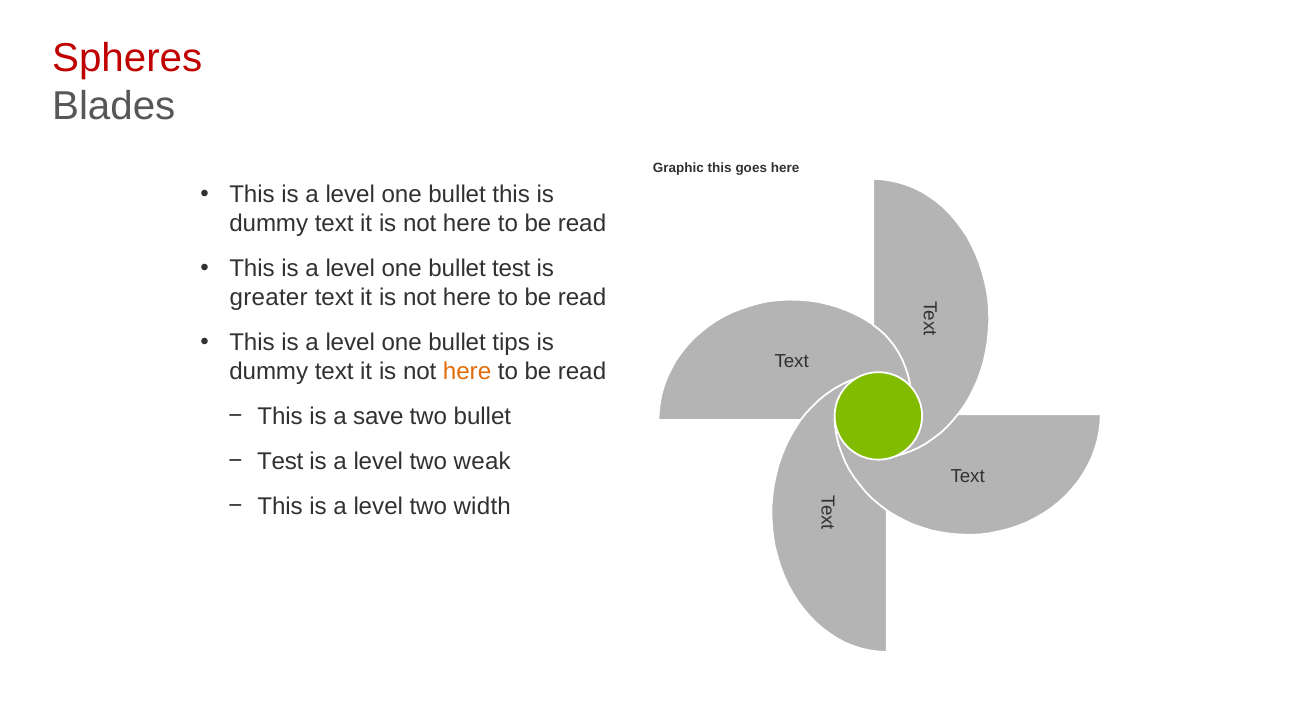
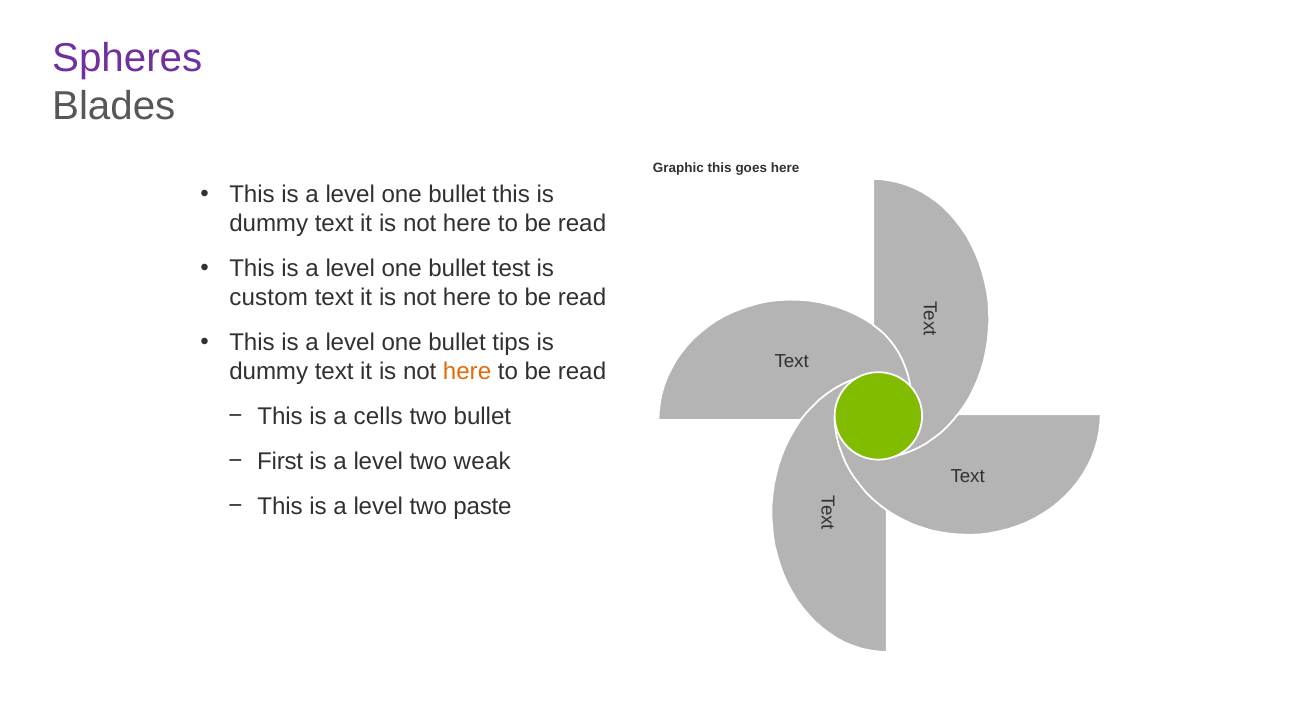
Spheres colour: red -> purple (127, 58)
greater: greater -> custom (269, 298)
save: save -> cells (378, 417)
Test: Test -> First (280, 462)
width: width -> paste (482, 507)
